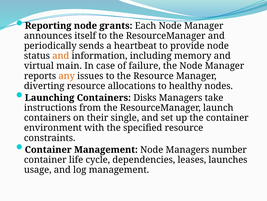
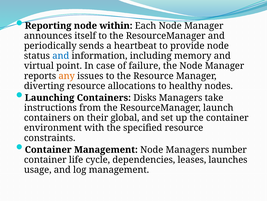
grants: grants -> within (116, 26)
and colour: orange -> blue (61, 56)
main: main -> point (69, 66)
single: single -> global (125, 117)
